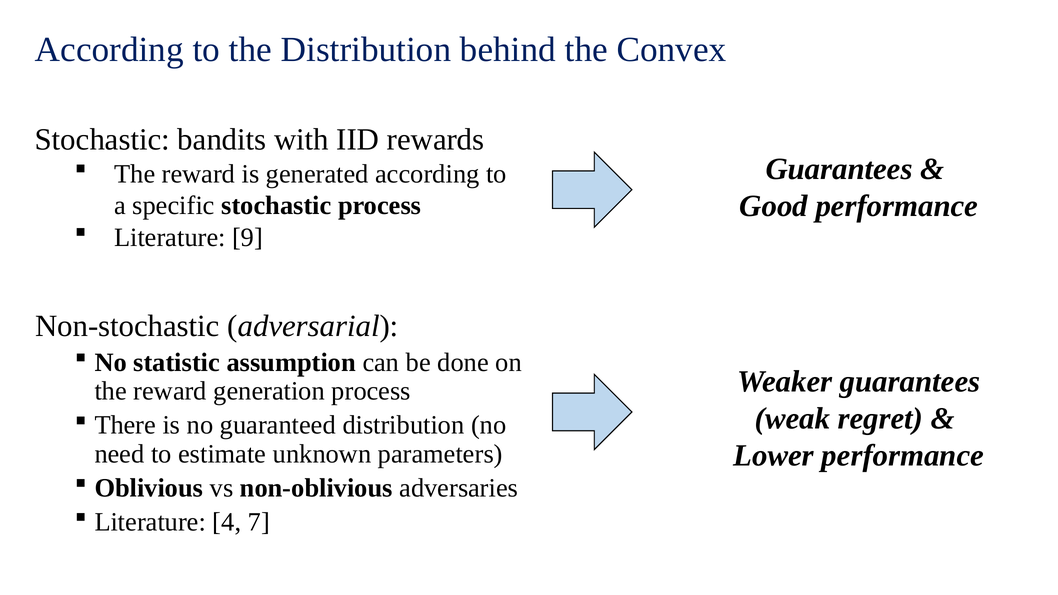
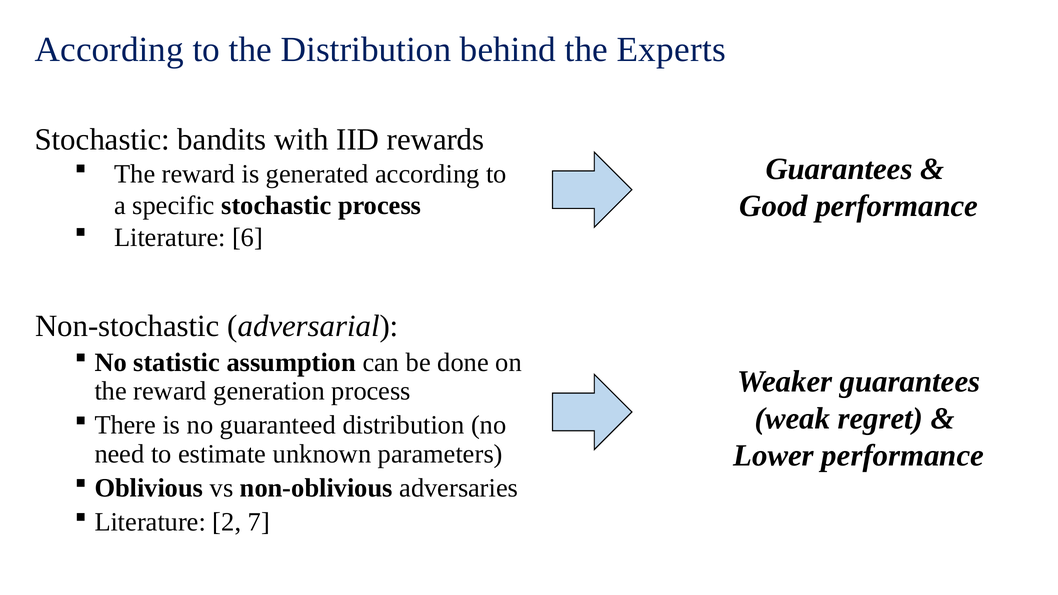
Convex: Convex -> Experts (671, 50)
9: 9 -> 6 (248, 237)
4: 4 -> 2 (227, 522)
